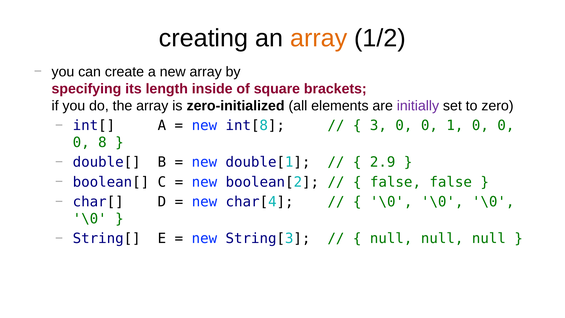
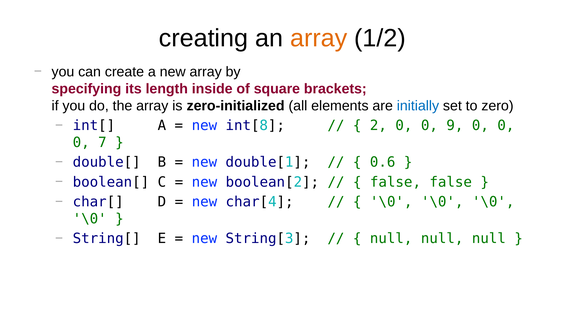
initially colour: purple -> blue (418, 106)
3: 3 -> 2 (378, 125)
1: 1 -> 9 (455, 125)
8: 8 -> 7 (102, 142)
2.9: 2.9 -> 0.6 (383, 162)
